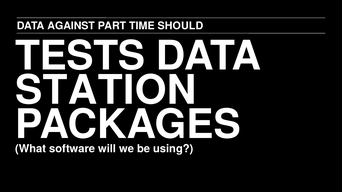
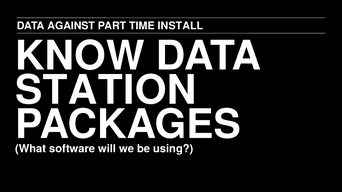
SHOULD: SHOULD -> INSTALL (180, 26)
TESTS: TESTS -> KNOW (80, 56)
